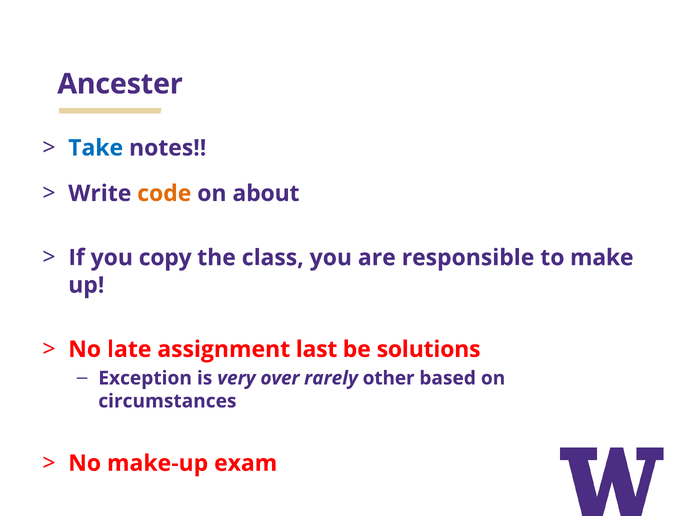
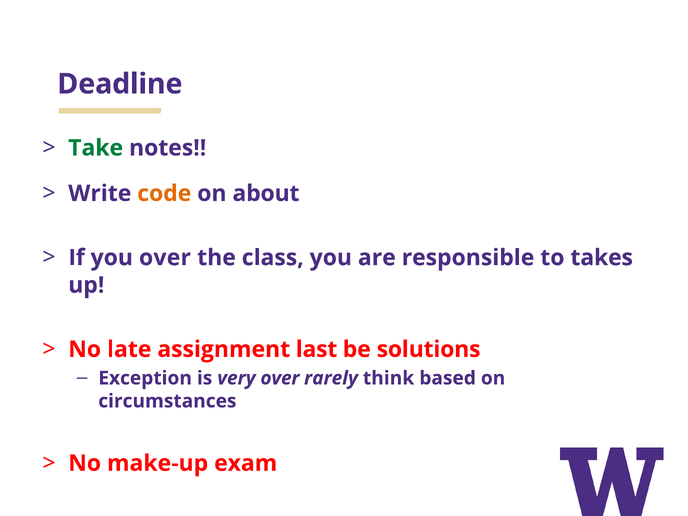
Ancester: Ancester -> Deadline (120, 84)
Take colour: blue -> green (96, 148)
you copy: copy -> over (165, 258)
make: make -> takes (602, 258)
other: other -> think (389, 378)
